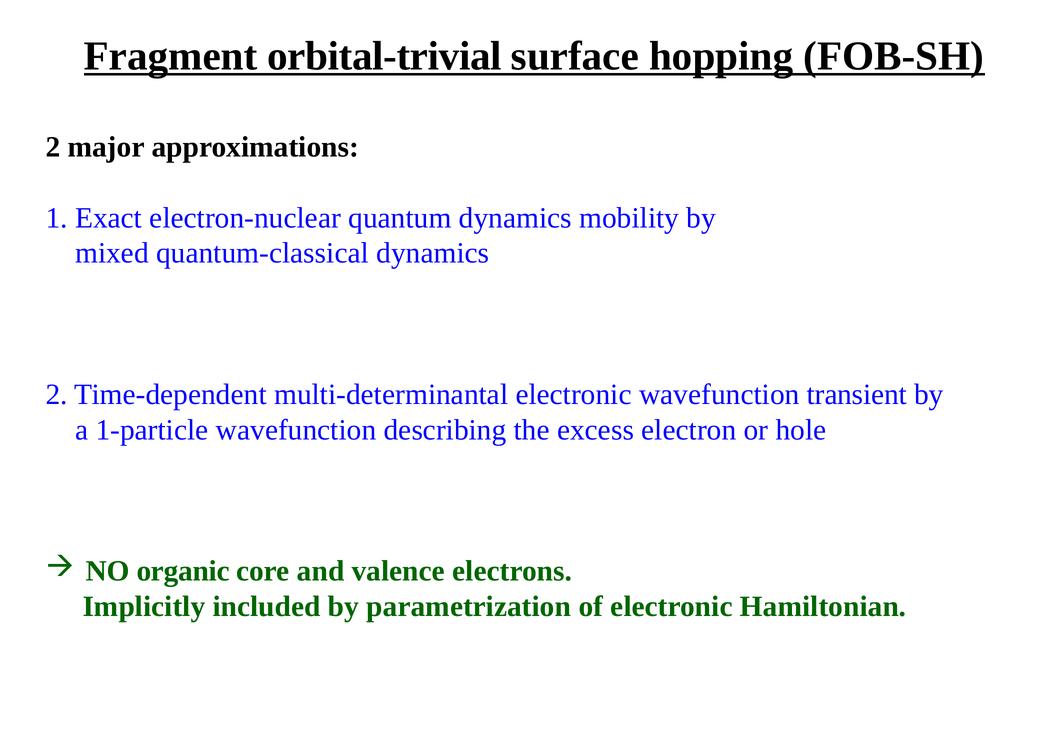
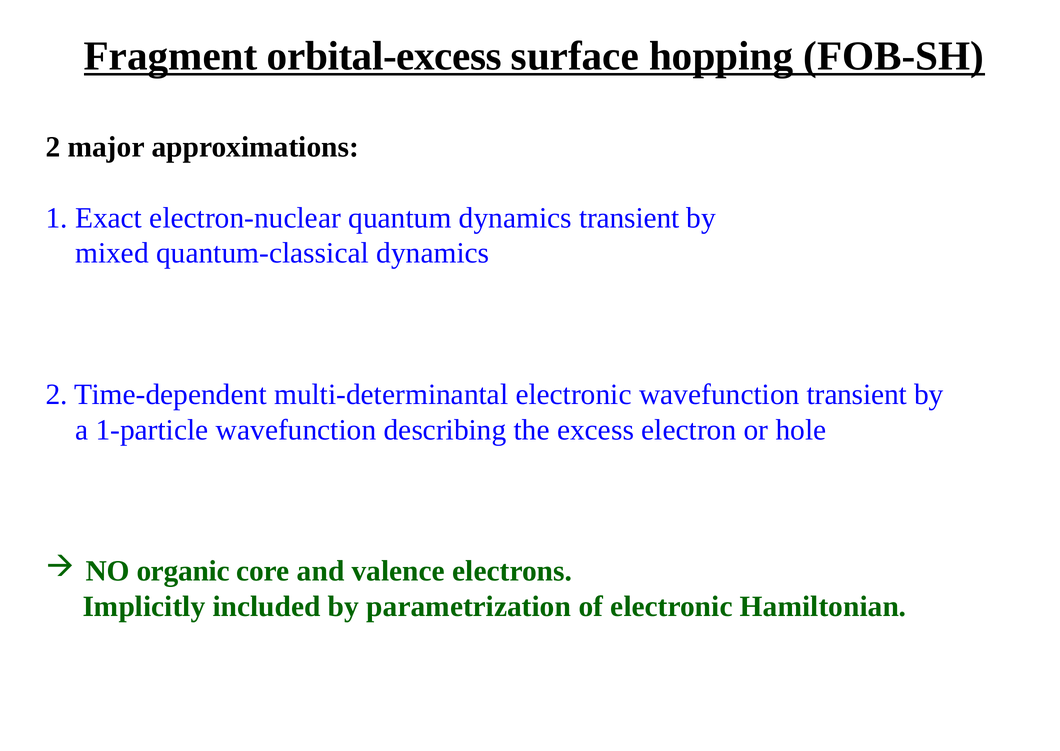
orbital-trivial: orbital-trivial -> orbital-excess (384, 56)
dynamics mobility: mobility -> transient (629, 218)
